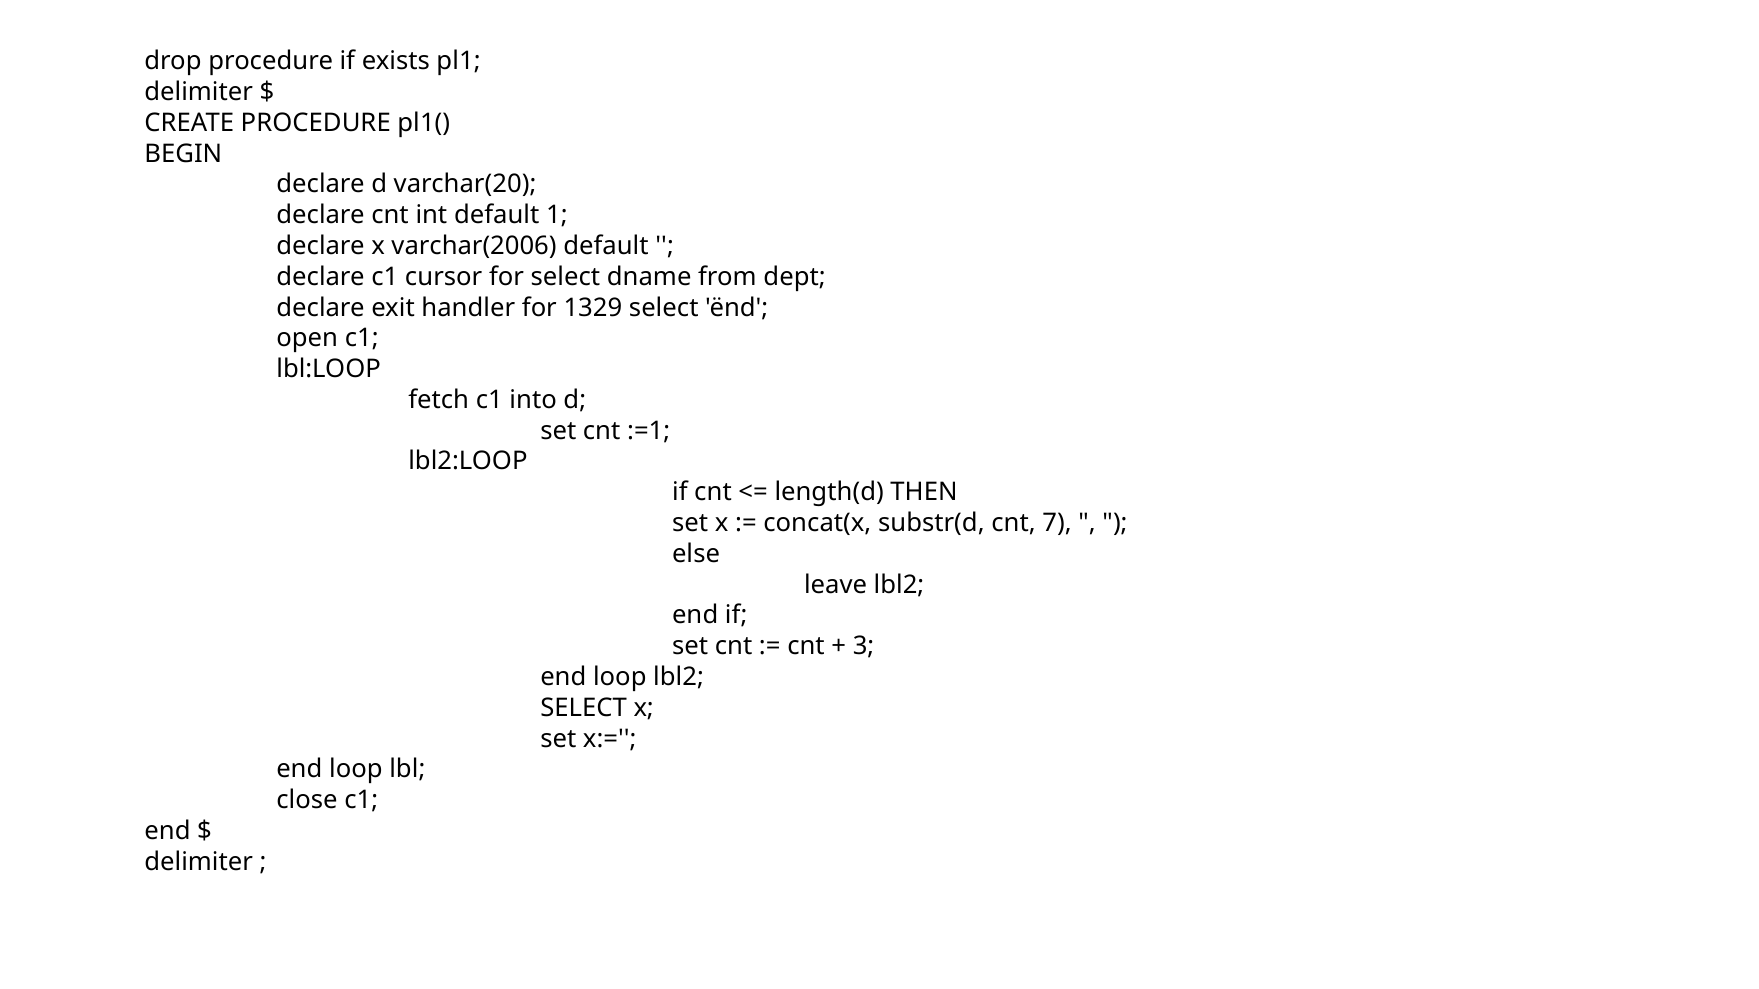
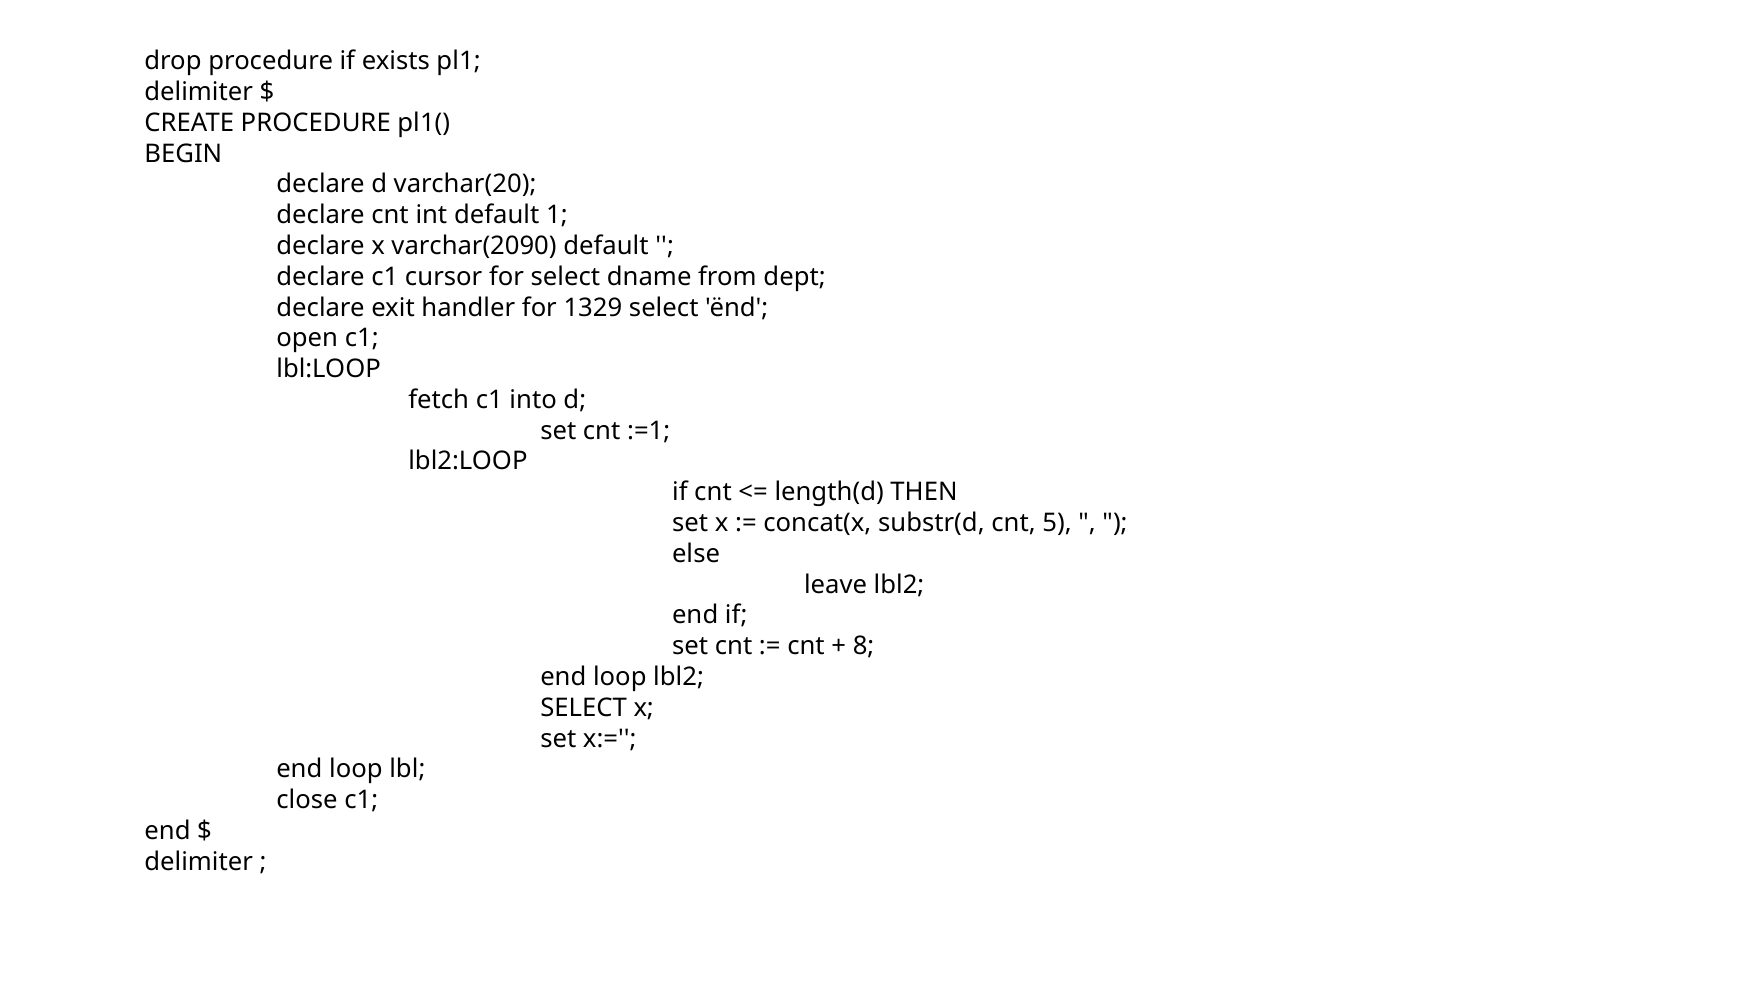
varchar(2006: varchar(2006 -> varchar(2090 (474, 246)
7: 7 -> 5 (1057, 523)
3: 3 -> 8 (864, 646)
